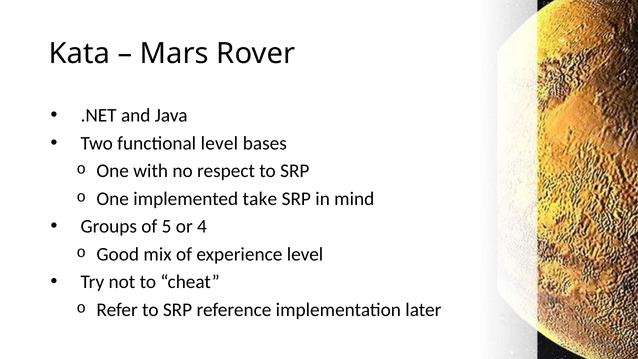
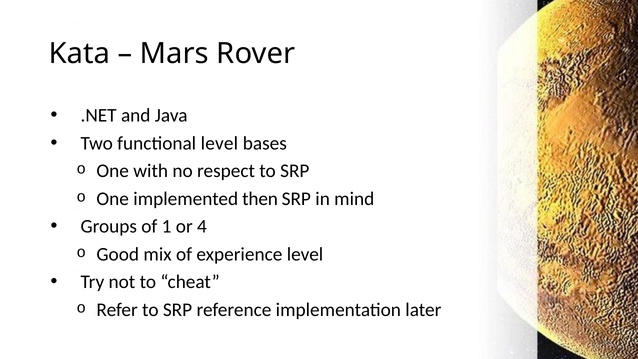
take: take -> then (260, 199)
5: 5 -> 1 (167, 226)
